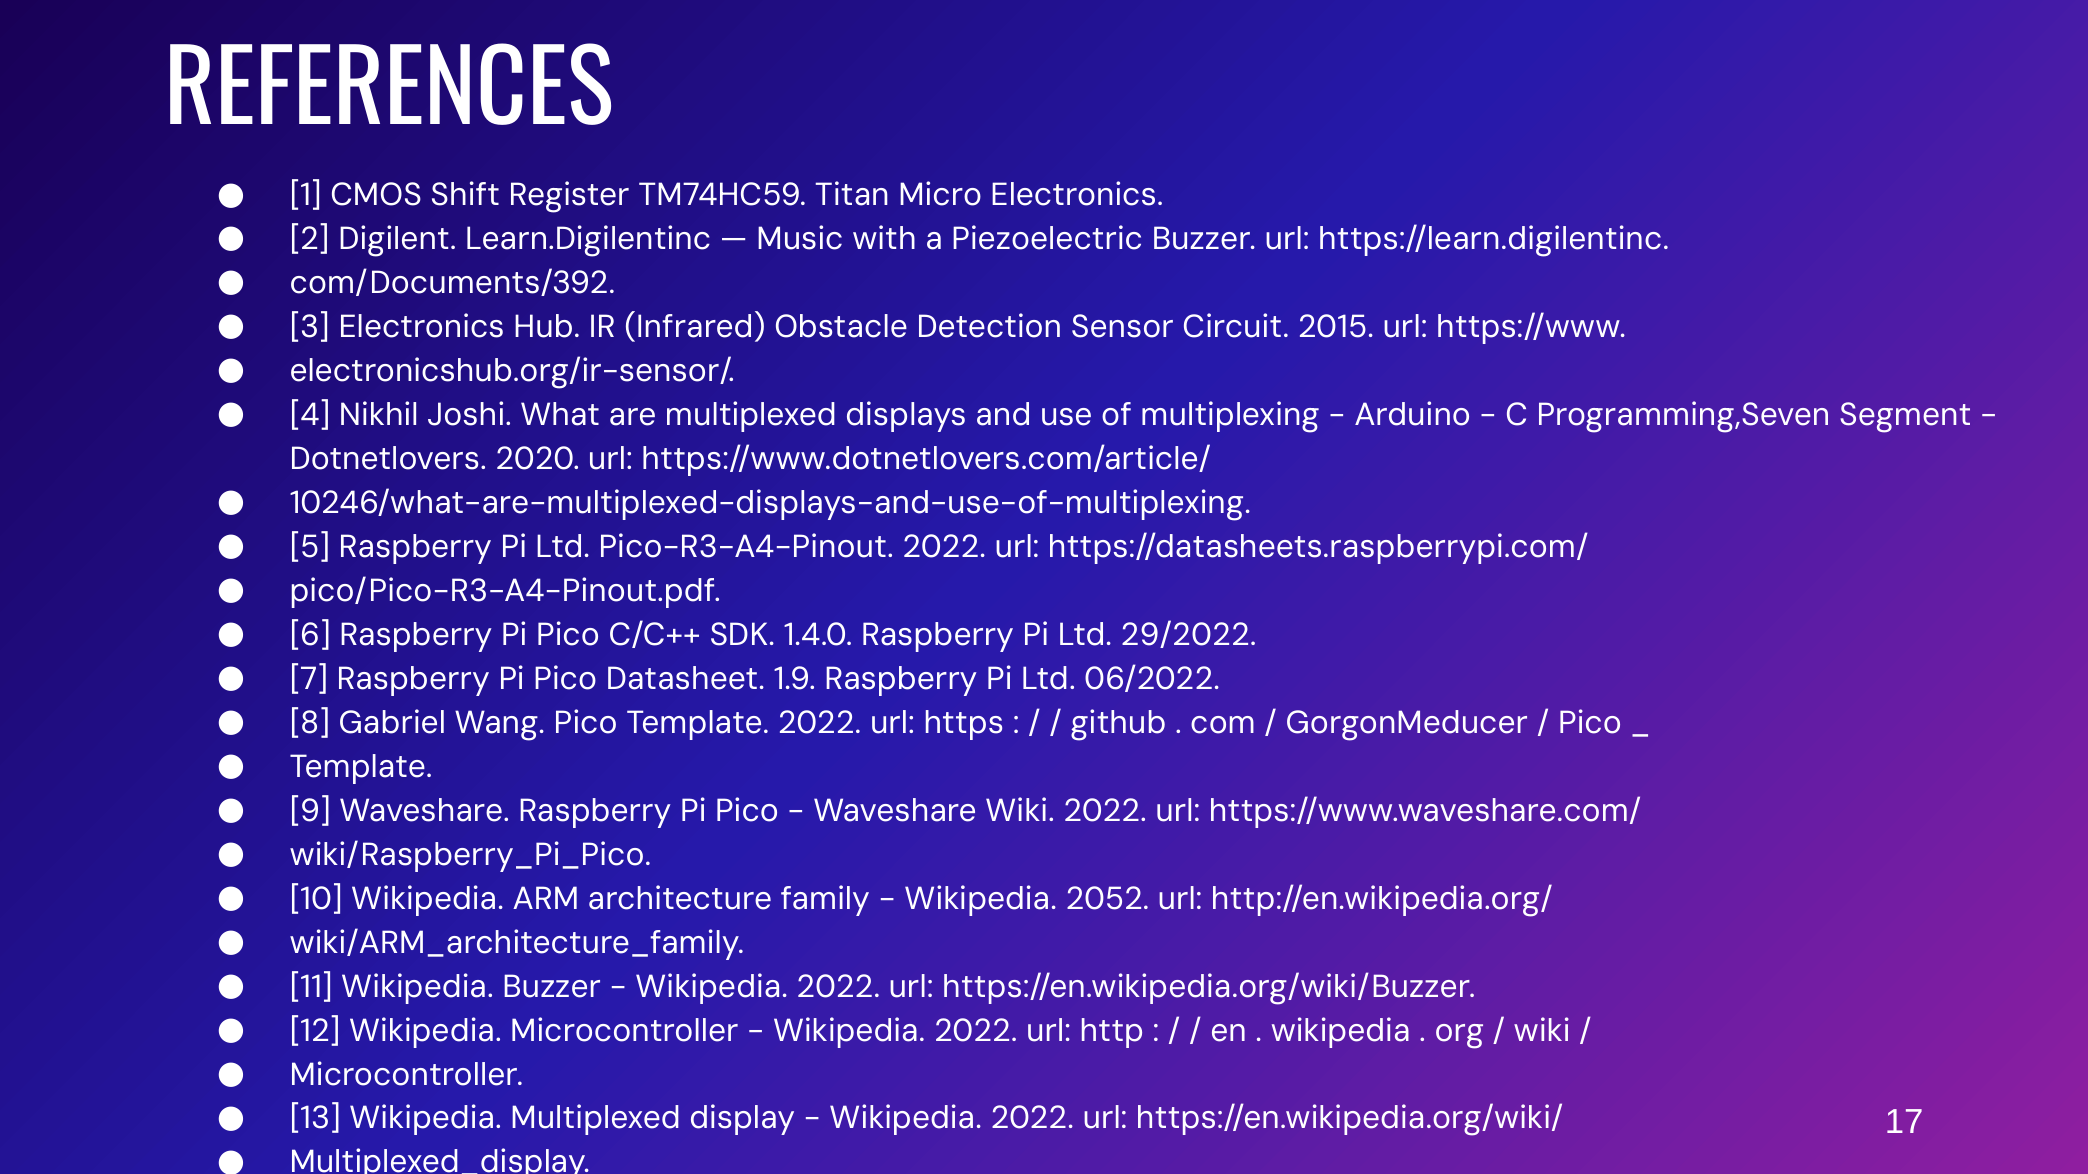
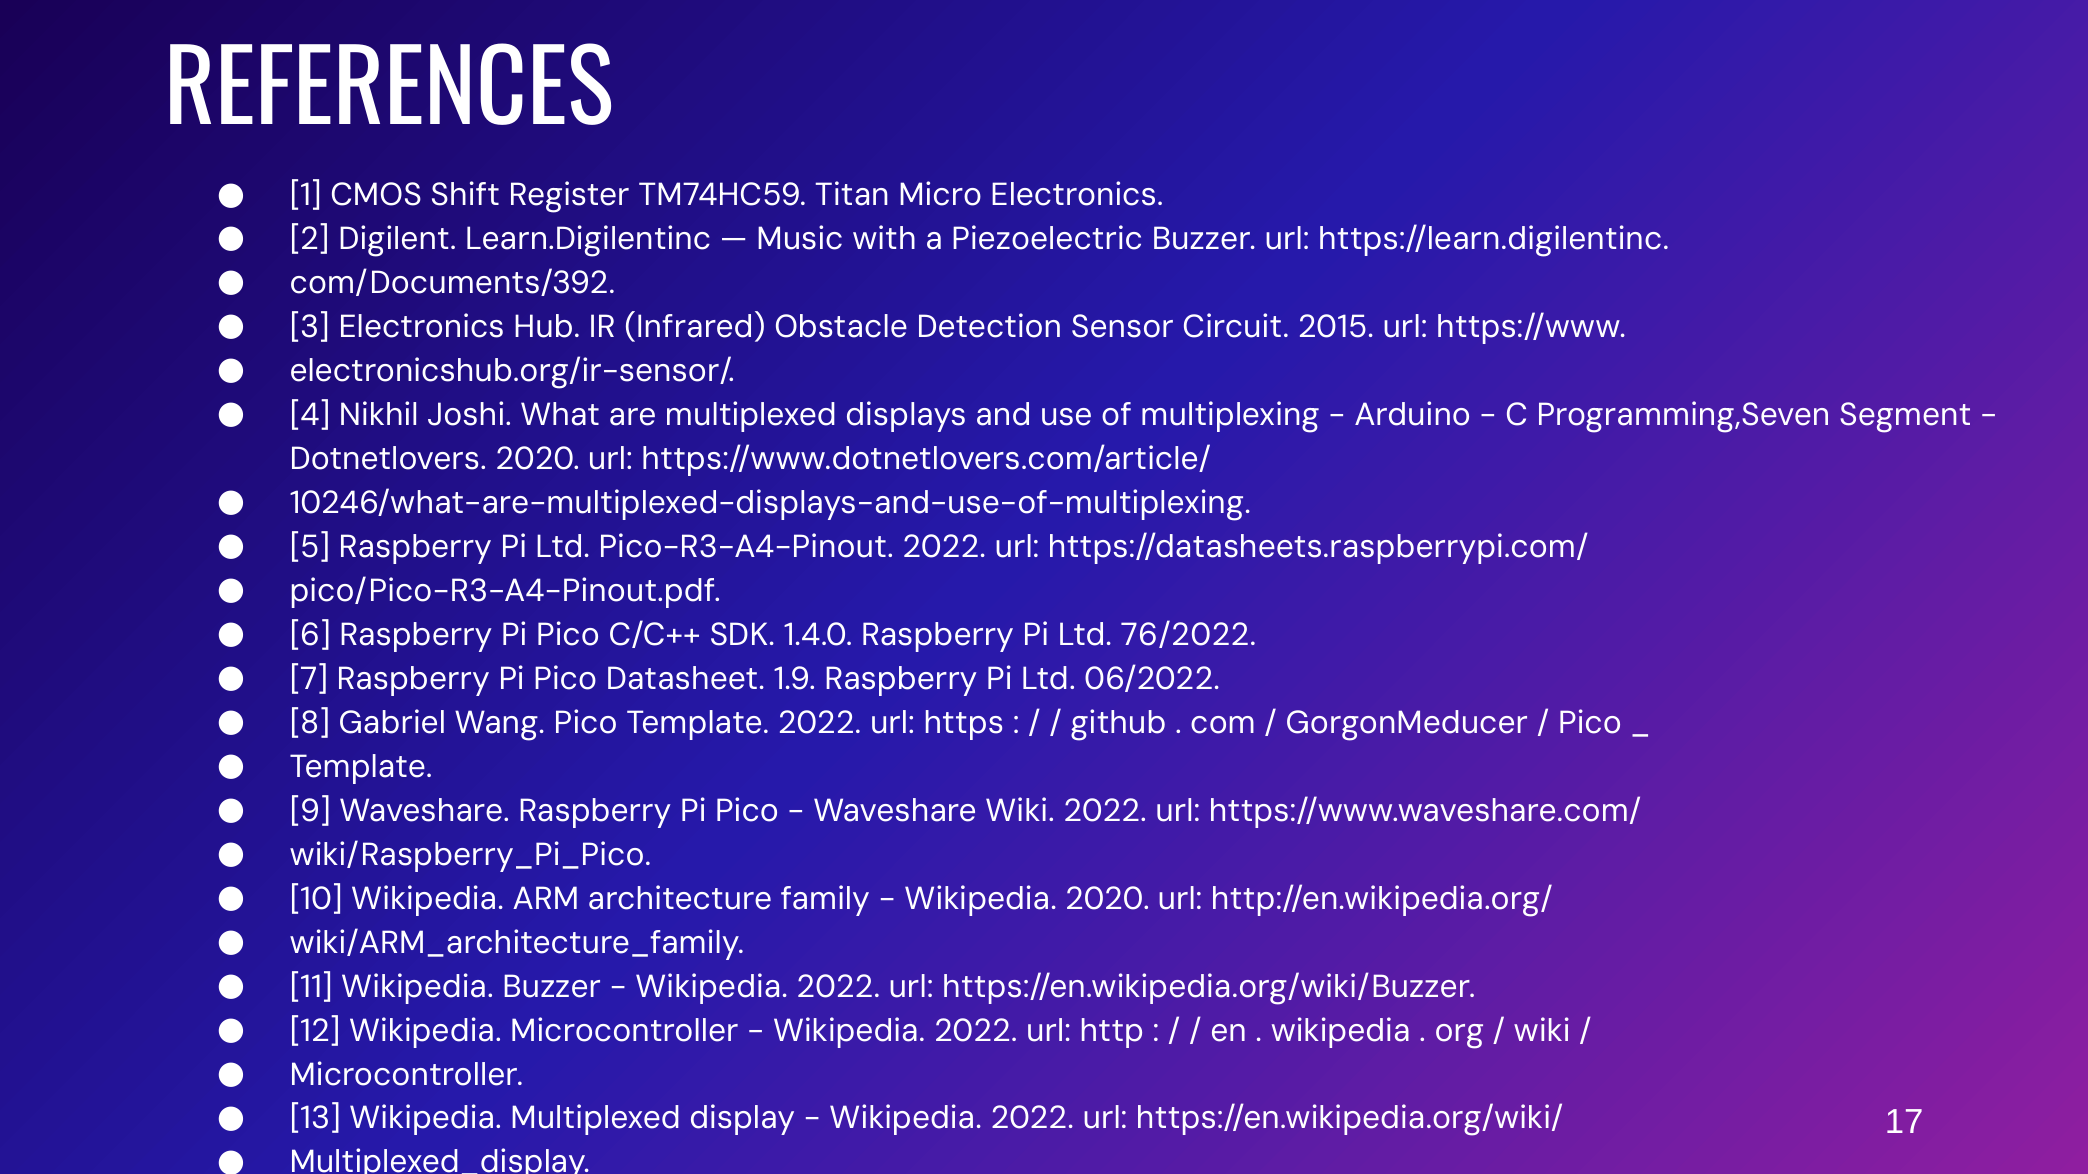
29/2022: 29/2022 -> 76/2022 (1189, 635)
Wikipedia 2052: 2052 -> 2020 (1107, 899)
